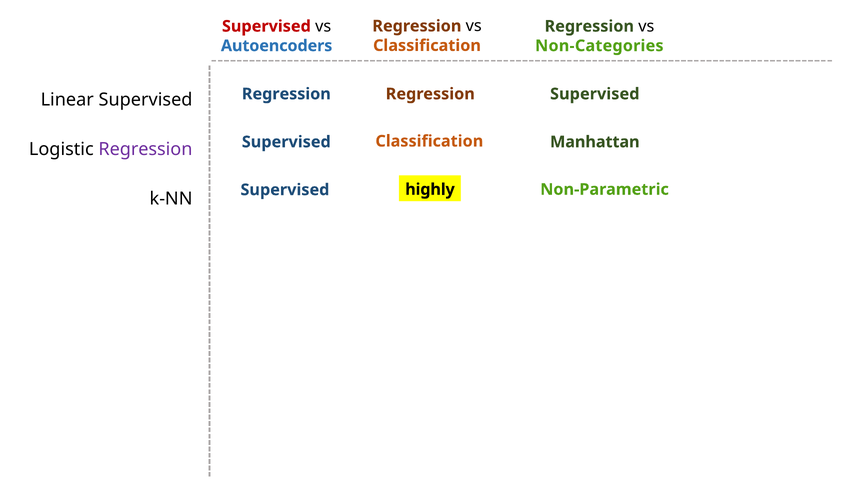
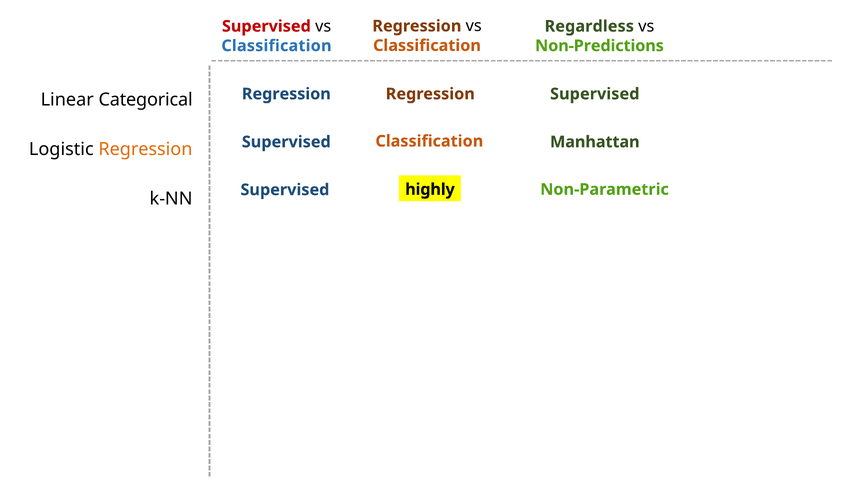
Regression: Regression -> Regardless (589, 26)
Autoencoders: Autoencoders -> Classification (276, 46)
Non-Categories: Non-Categories -> Non-Predictions (599, 46)
Linear Supervised: Supervised -> Categorical (146, 100)
Regression colour: purple -> orange (145, 149)
